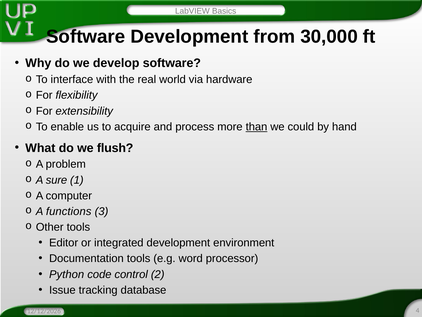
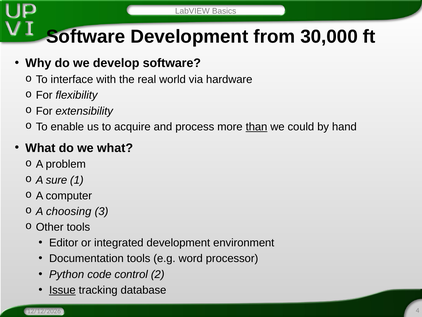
we flush: flush -> what (115, 148)
functions: functions -> choosing (69, 211)
Issue underline: none -> present (62, 290)
